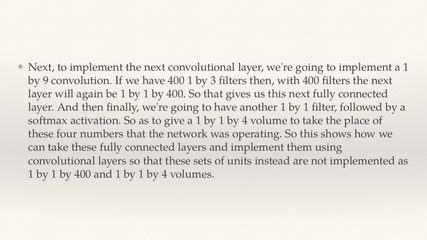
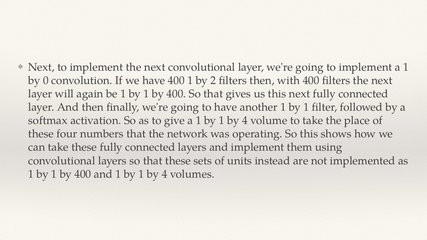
9: 9 -> 0 (46, 81)
3: 3 -> 2 (213, 81)
